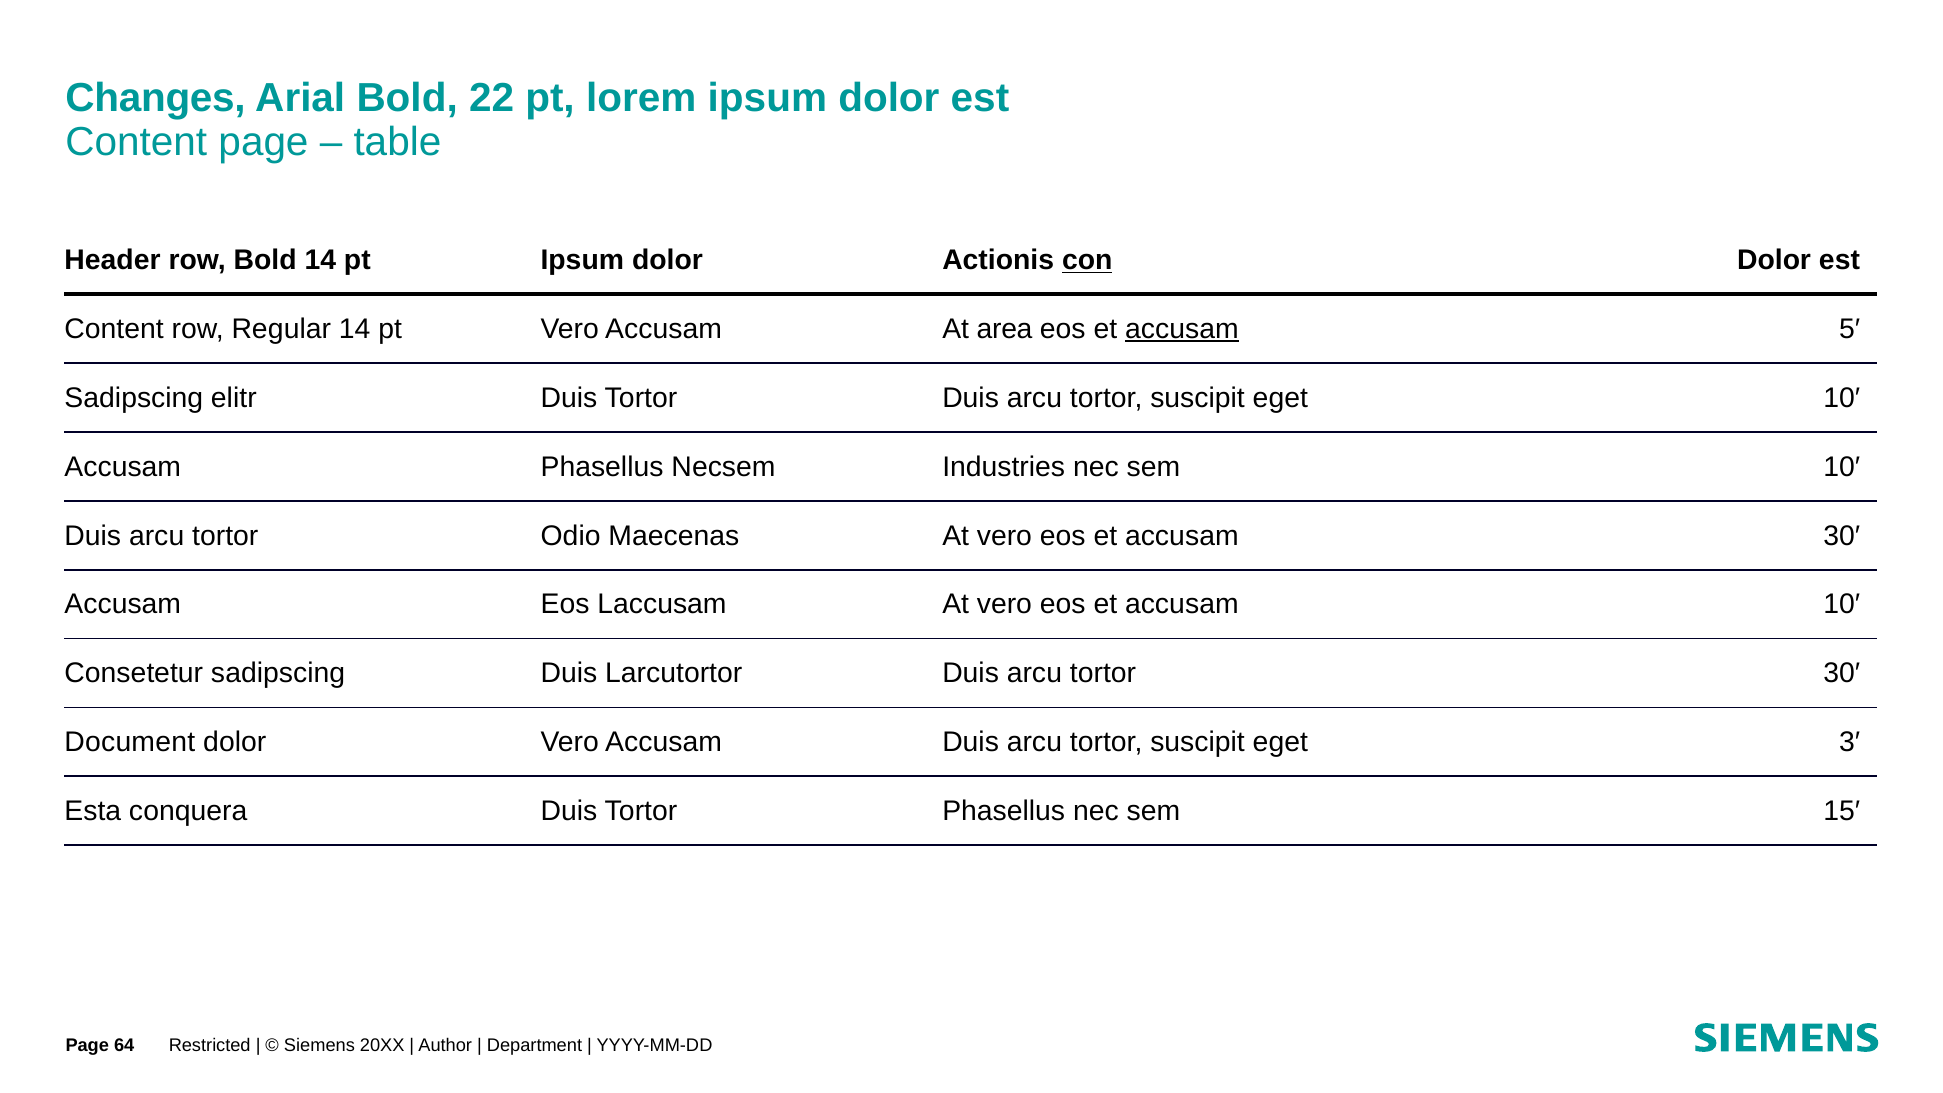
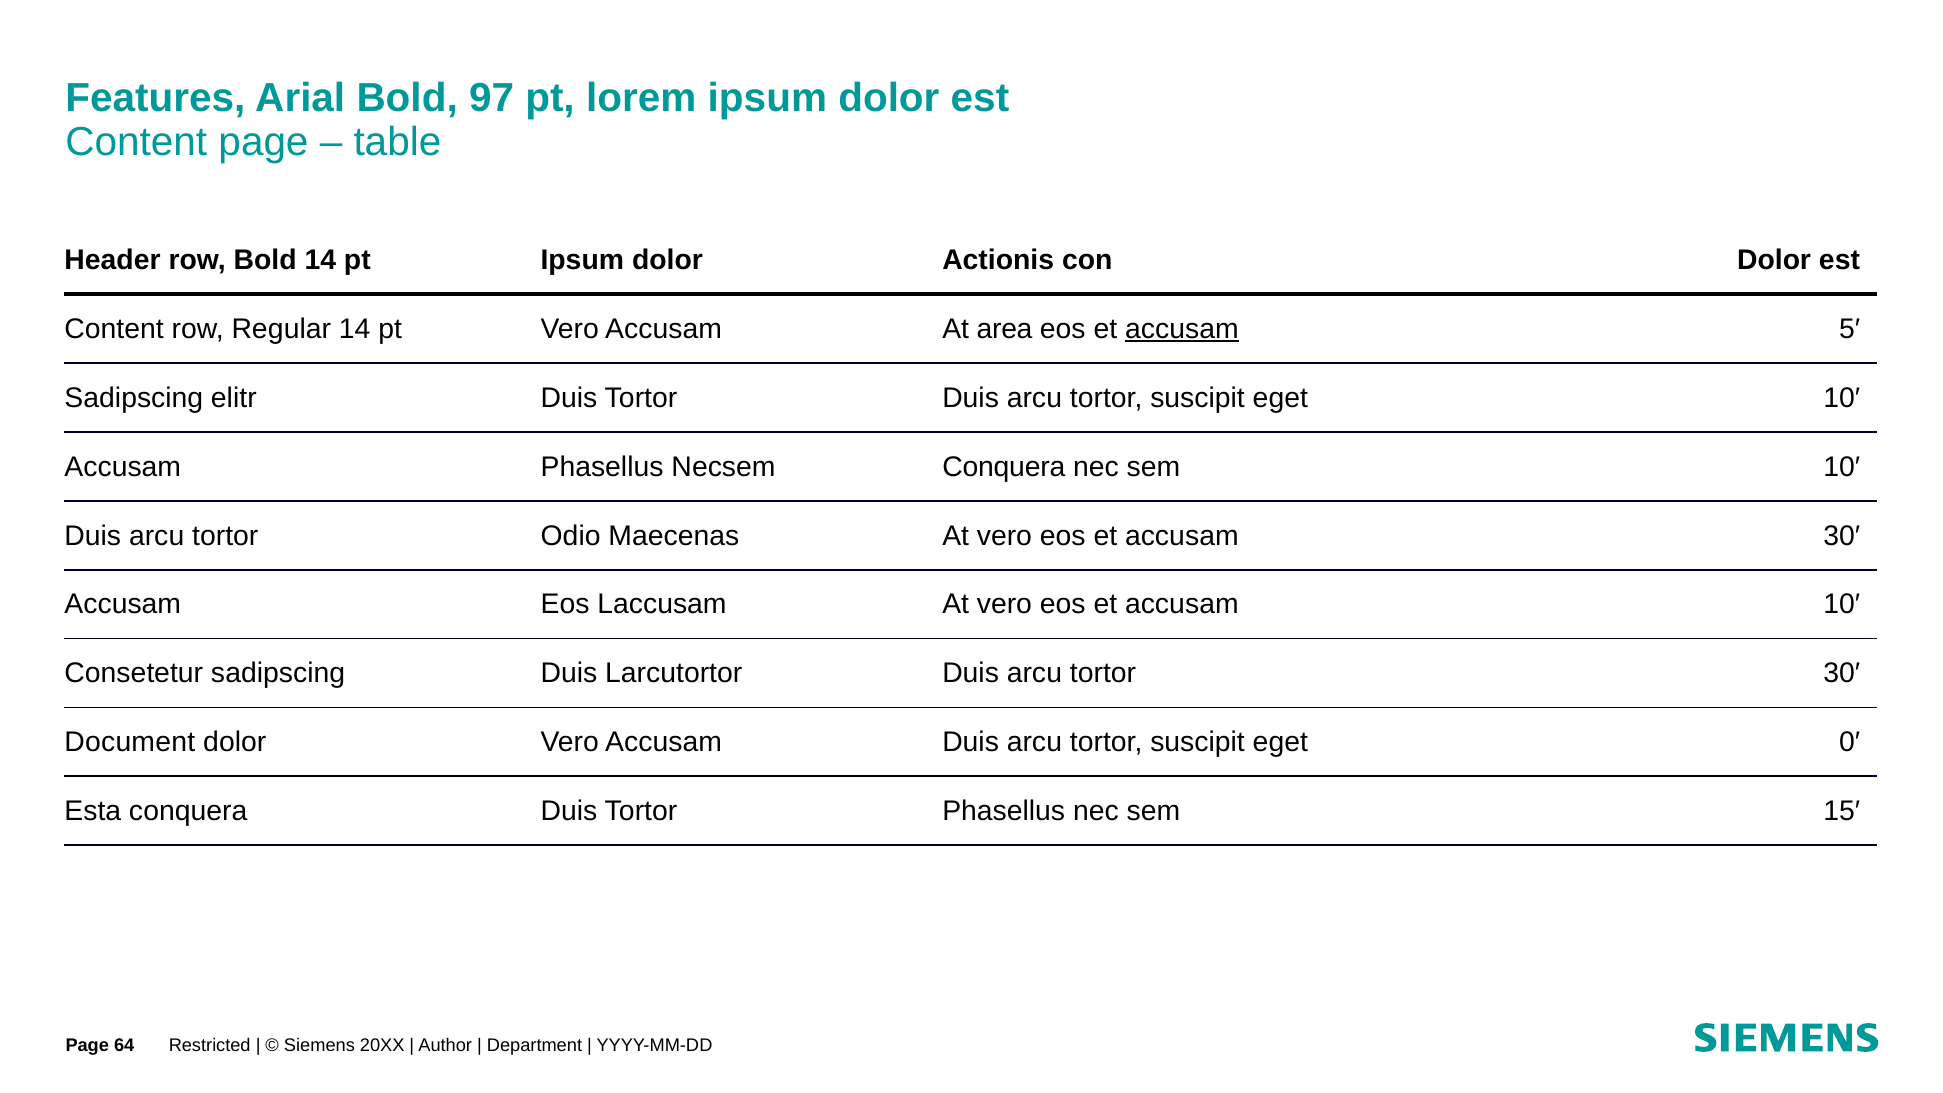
Changes: Changes -> Features (155, 98)
22: 22 -> 97 (492, 98)
con underline: present -> none (1087, 260)
Necsem Industries: Industries -> Conquera (1004, 467)
3′: 3′ -> 0′ (1850, 742)
